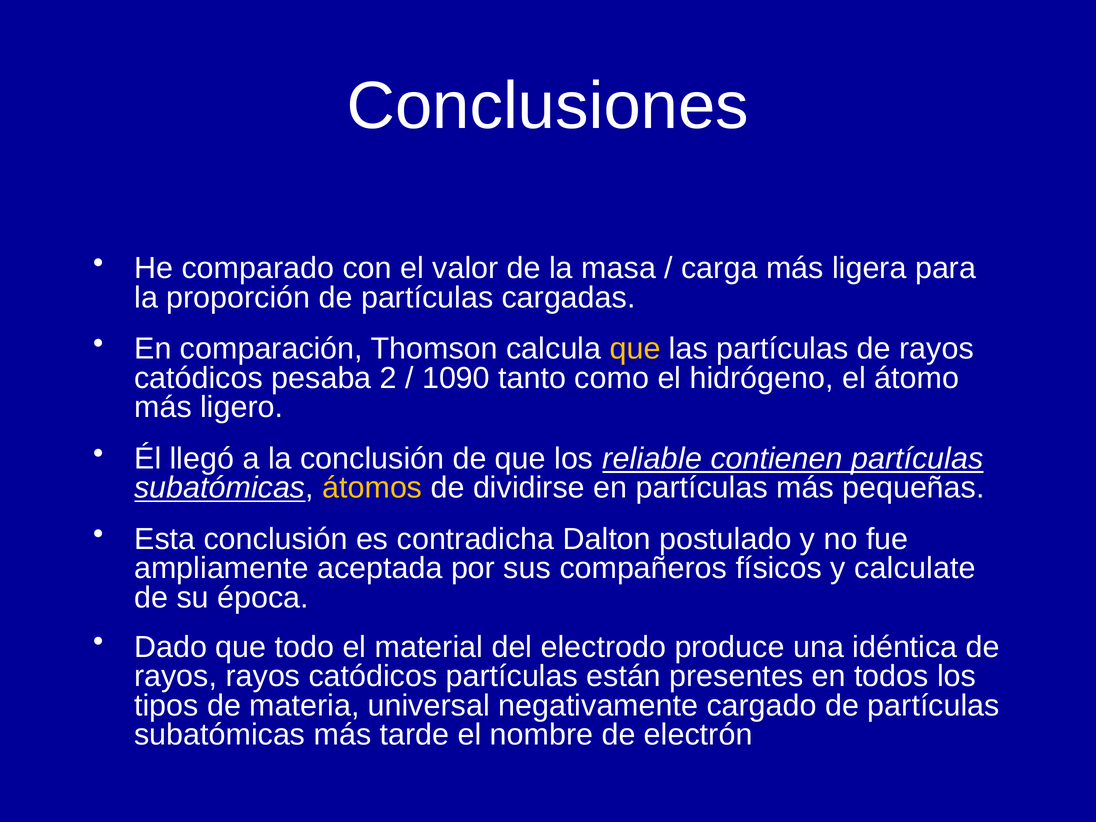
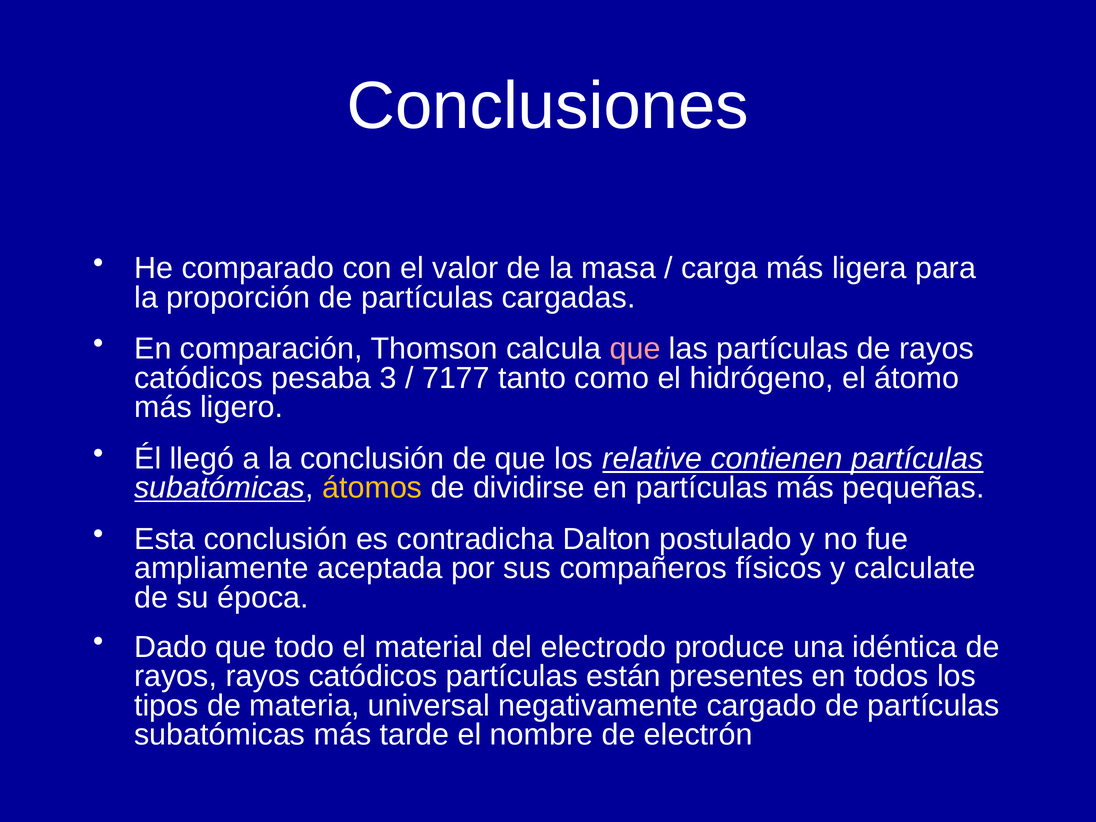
que colour: yellow -> pink (635, 349)
2: 2 -> 3 (388, 378)
1090: 1090 -> 7177 (456, 378)
reliable: reliable -> relative (652, 459)
